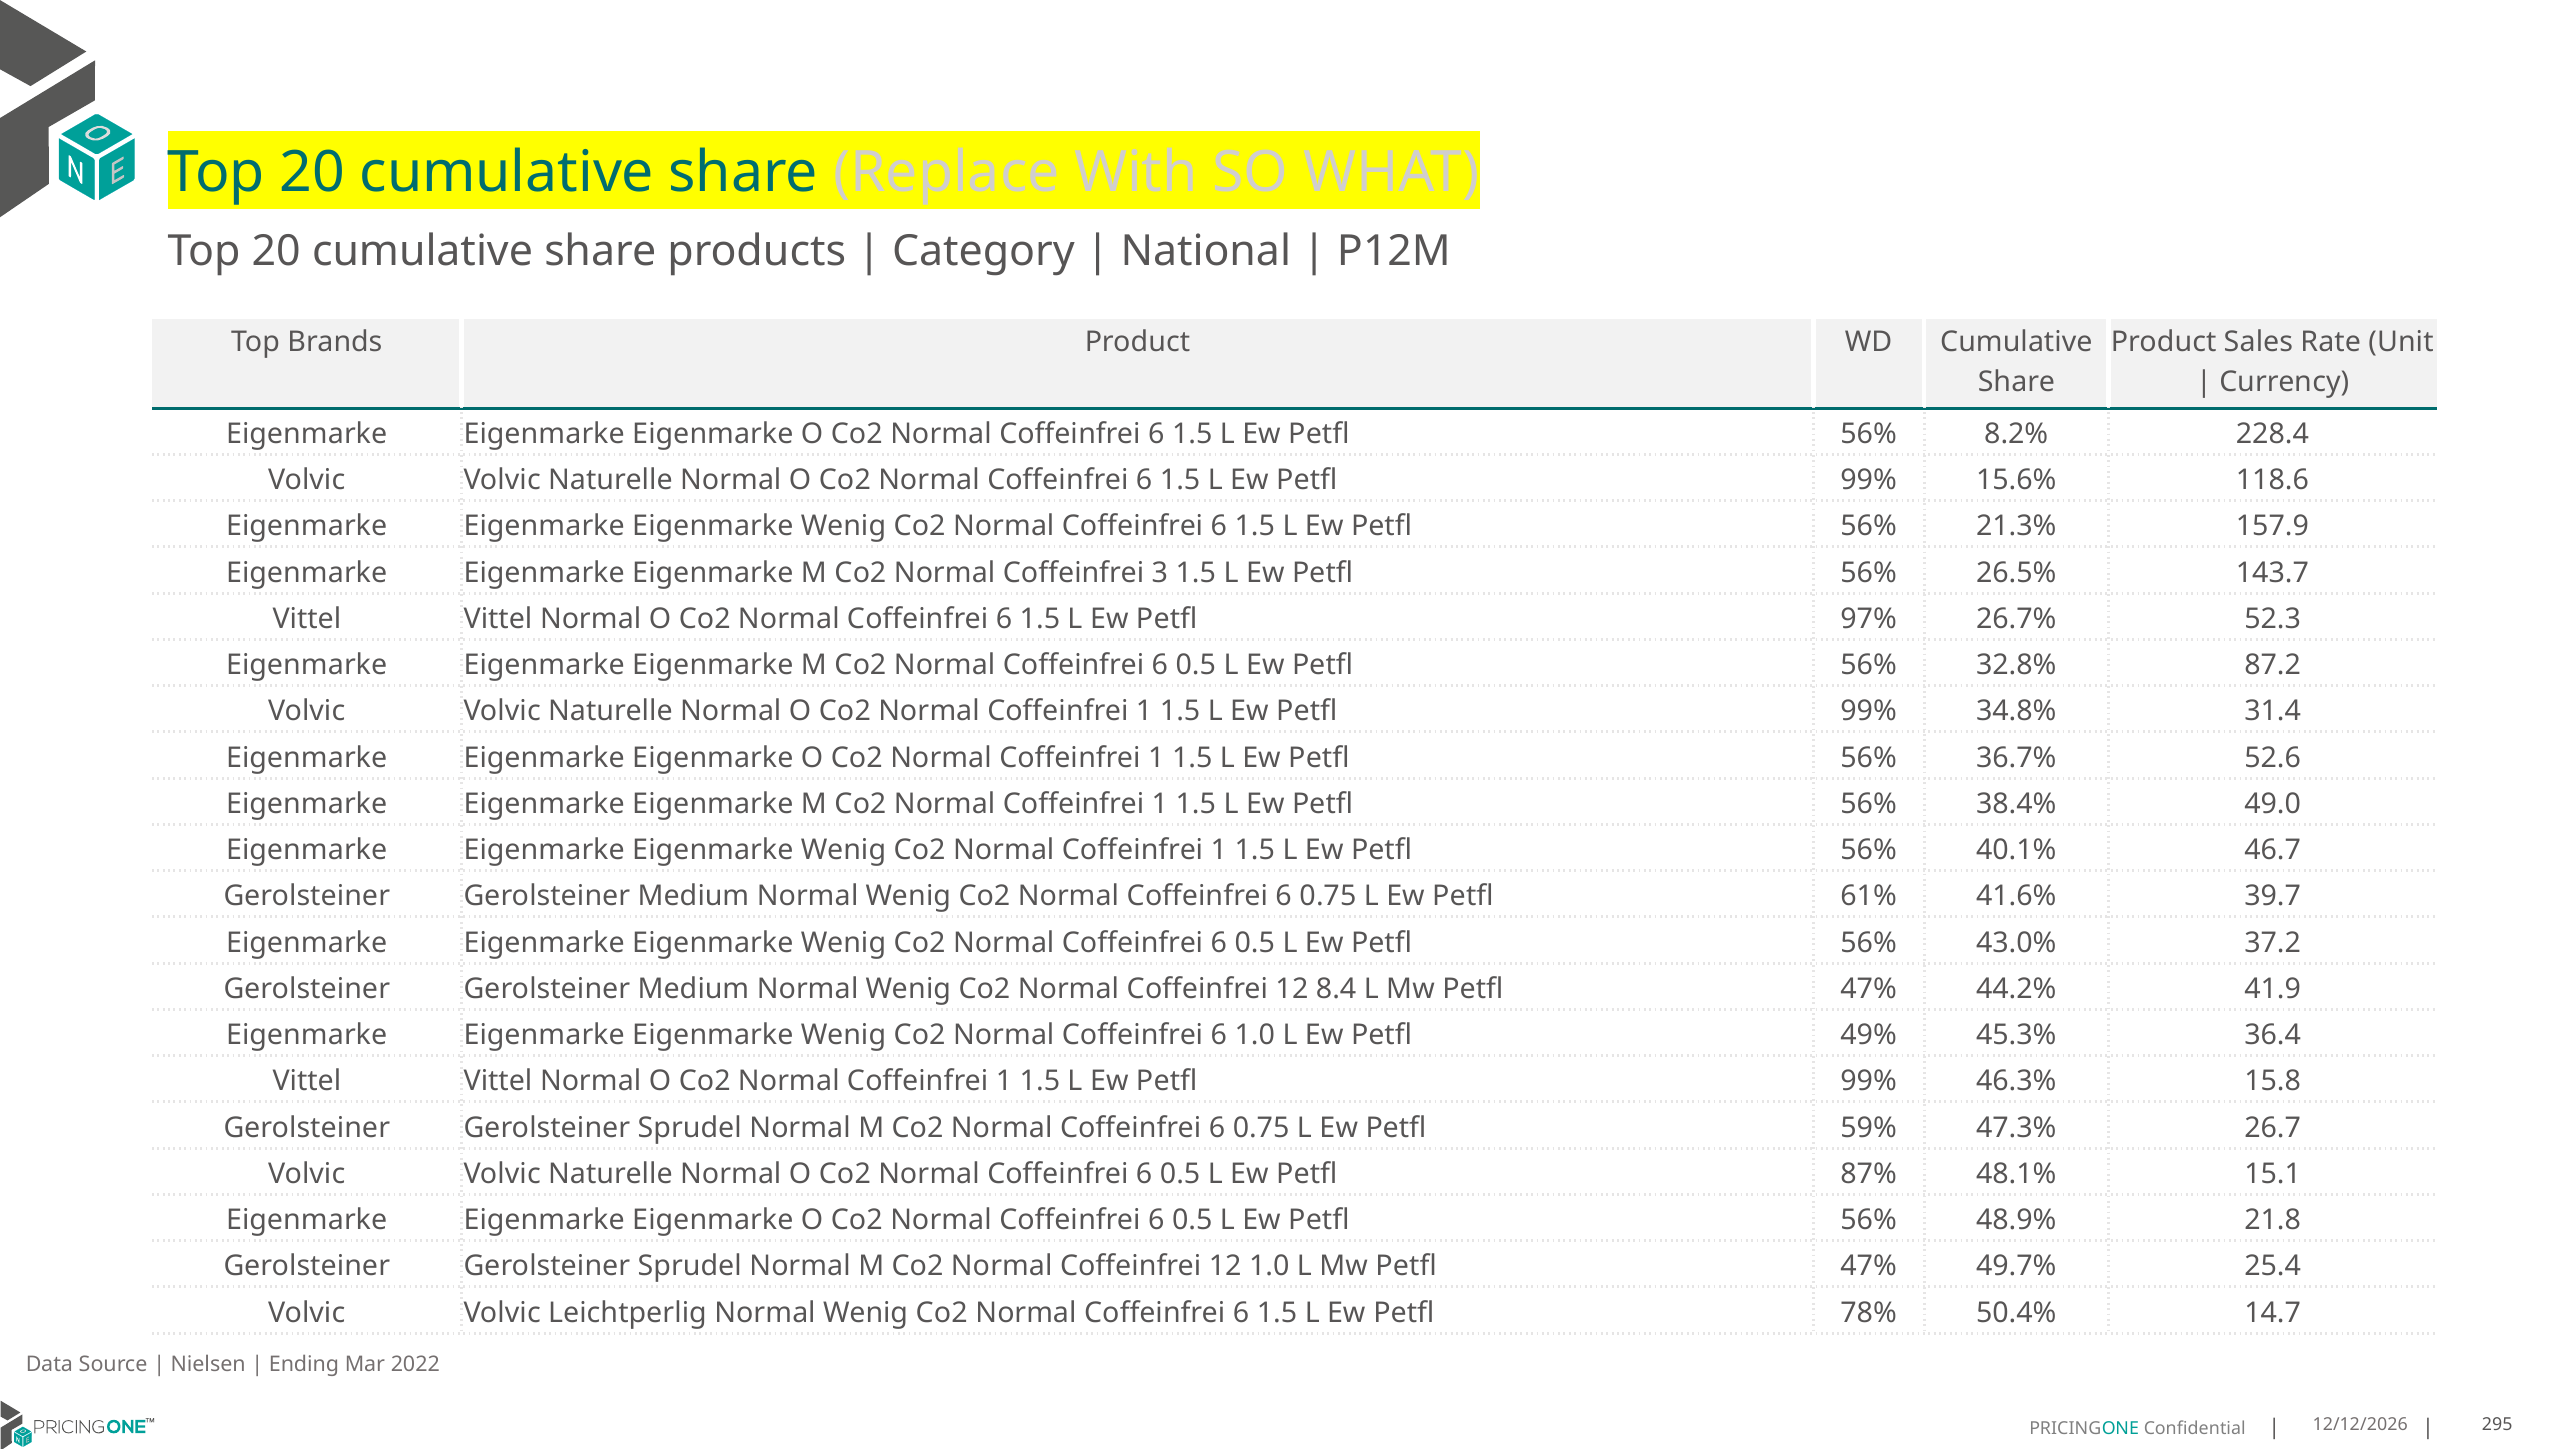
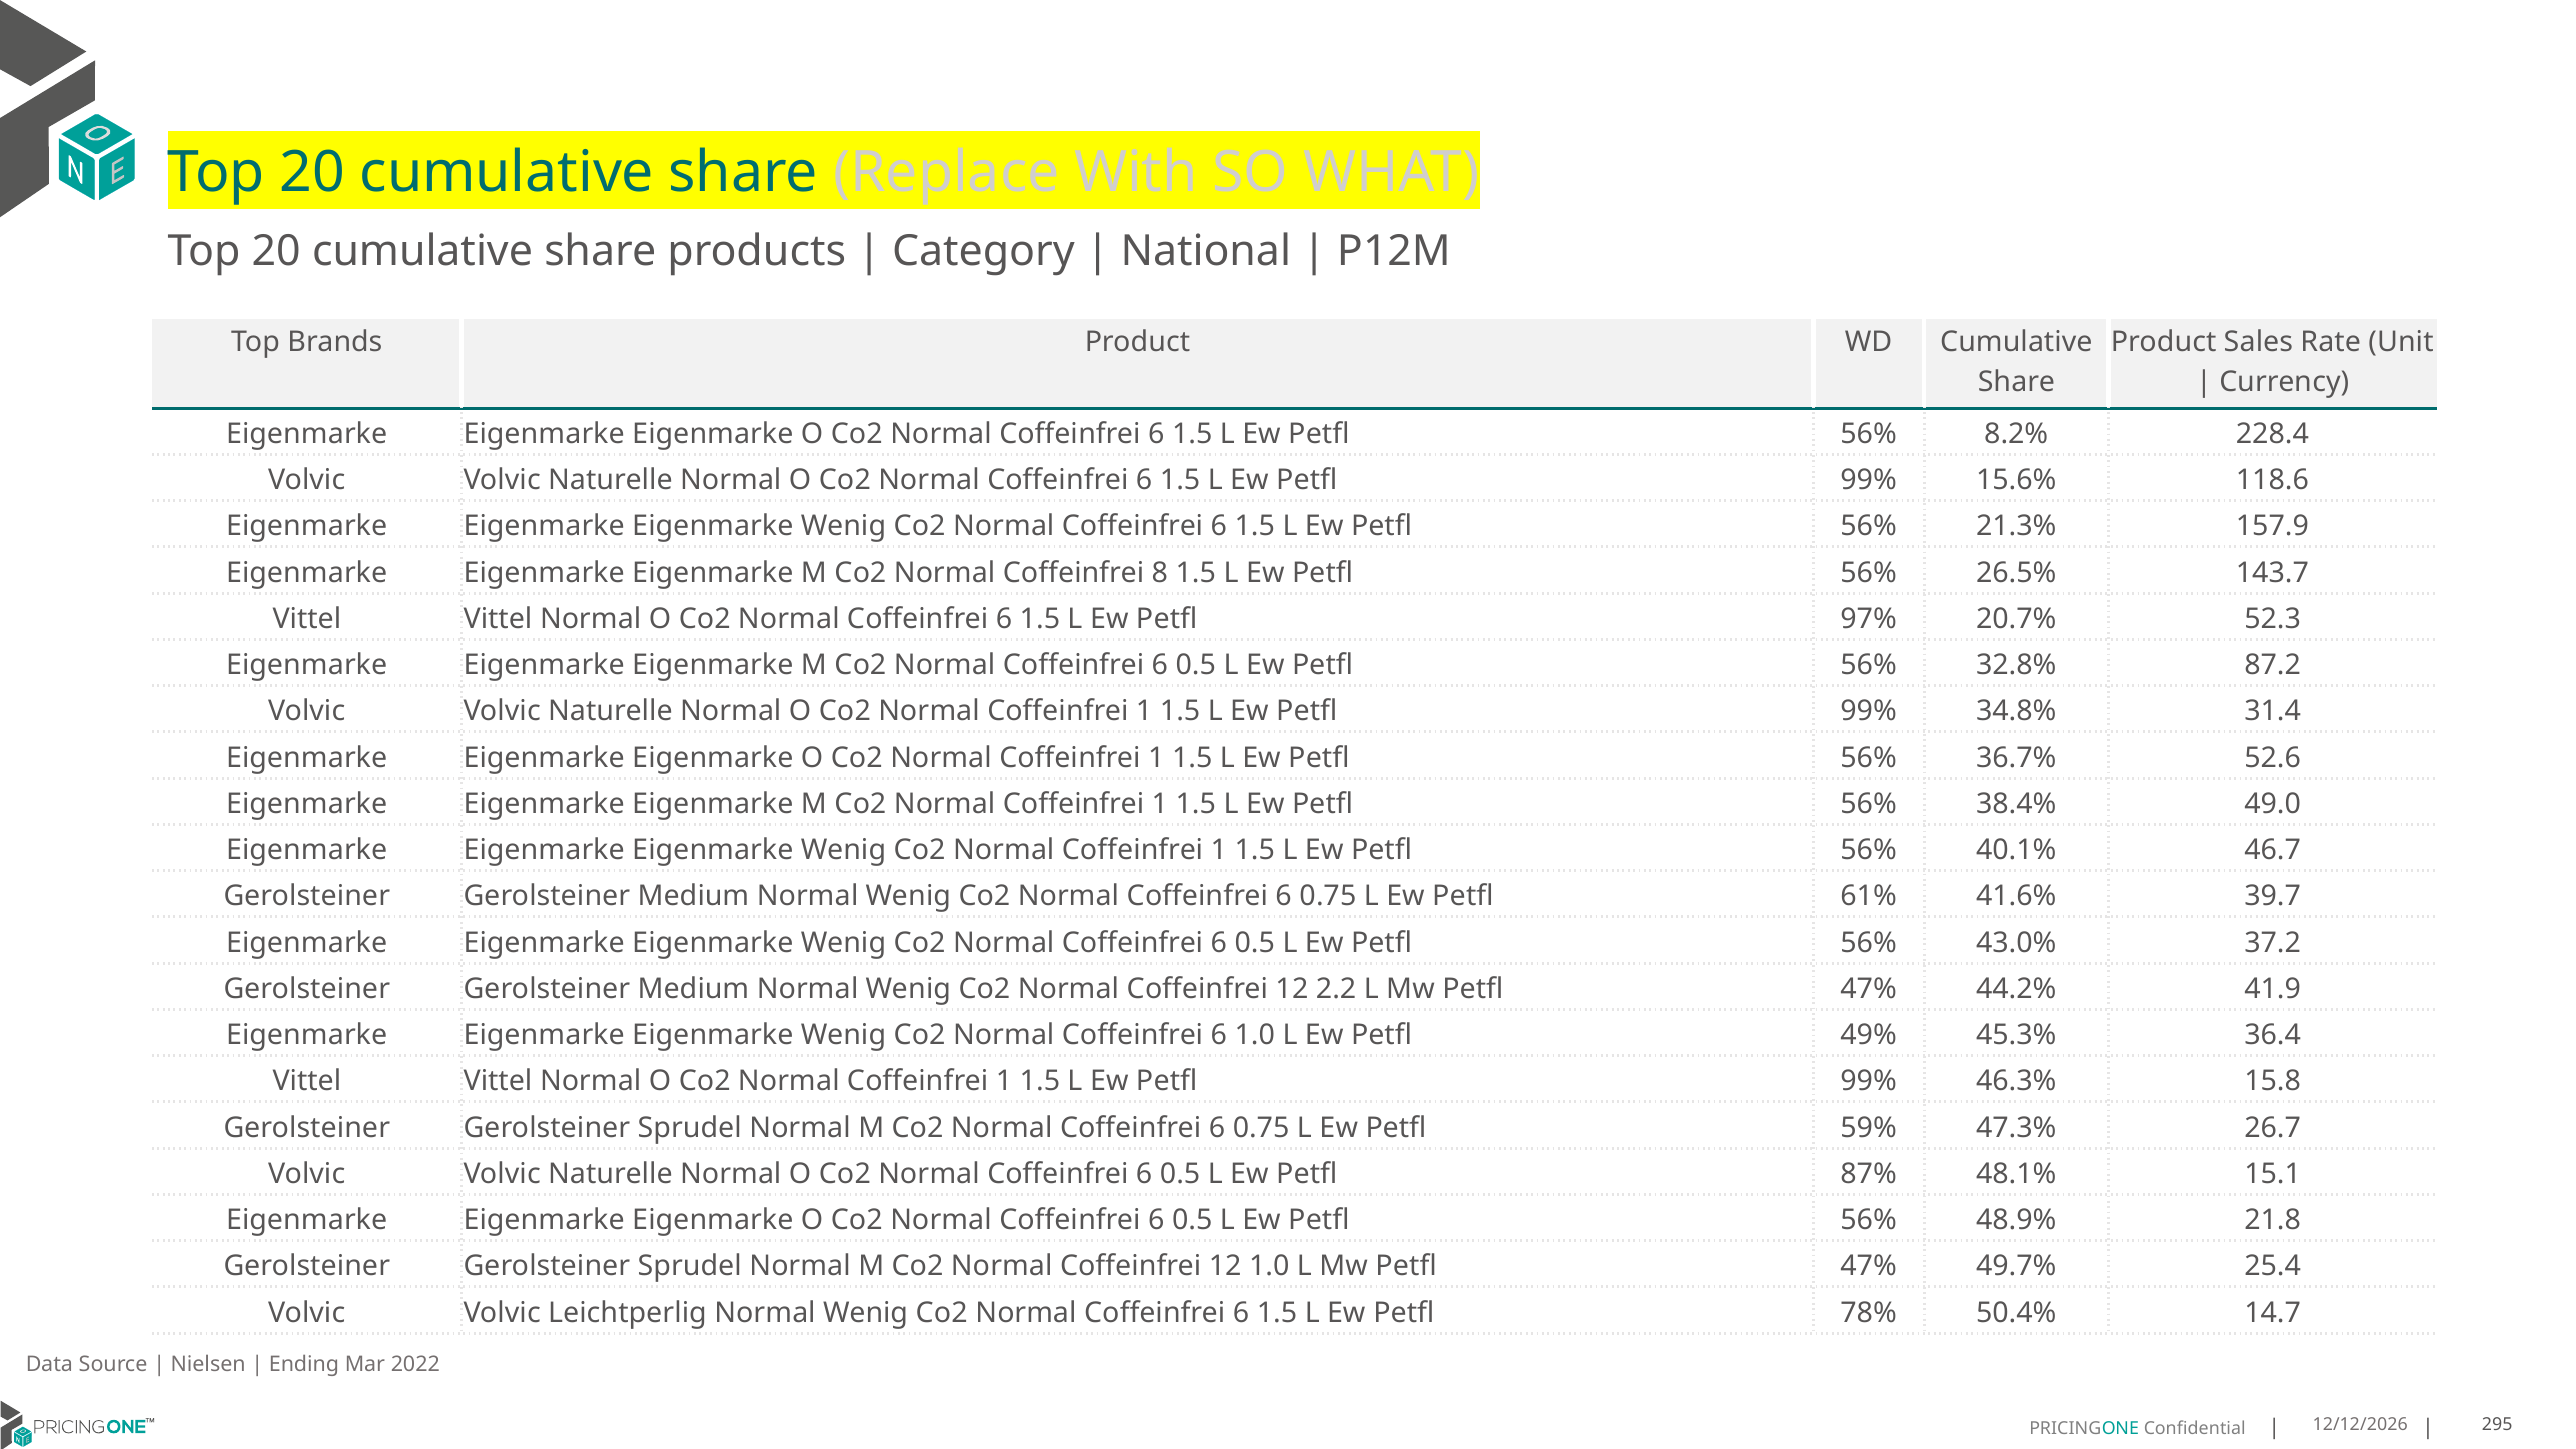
3: 3 -> 8 (1160, 573)
26.7%: 26.7% -> 20.7% (2016, 619)
8.4: 8.4 -> 2.2 (1336, 989)
